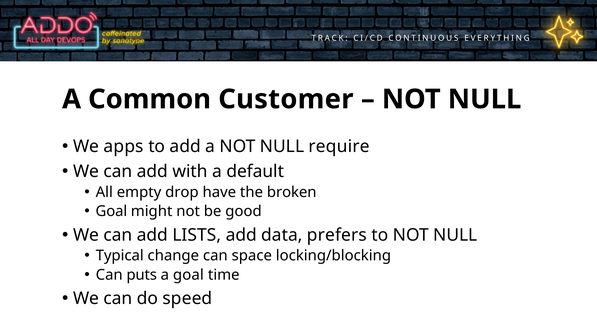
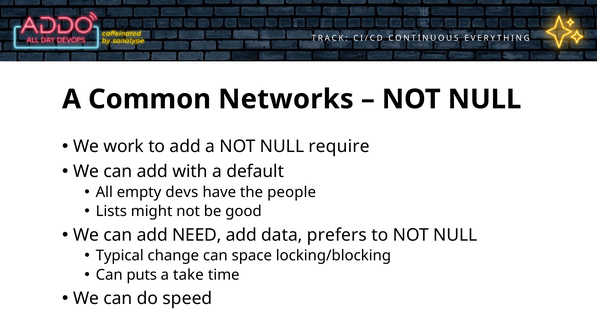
Customer: Customer -> Networks (286, 99)
apps: apps -> work (124, 146)
drop: drop -> devs (182, 192)
broken: broken -> people (292, 192)
Goal: Goal -> Lists (111, 211)
LISTS: LISTS -> NEED (197, 235)
a goal: goal -> take (188, 275)
